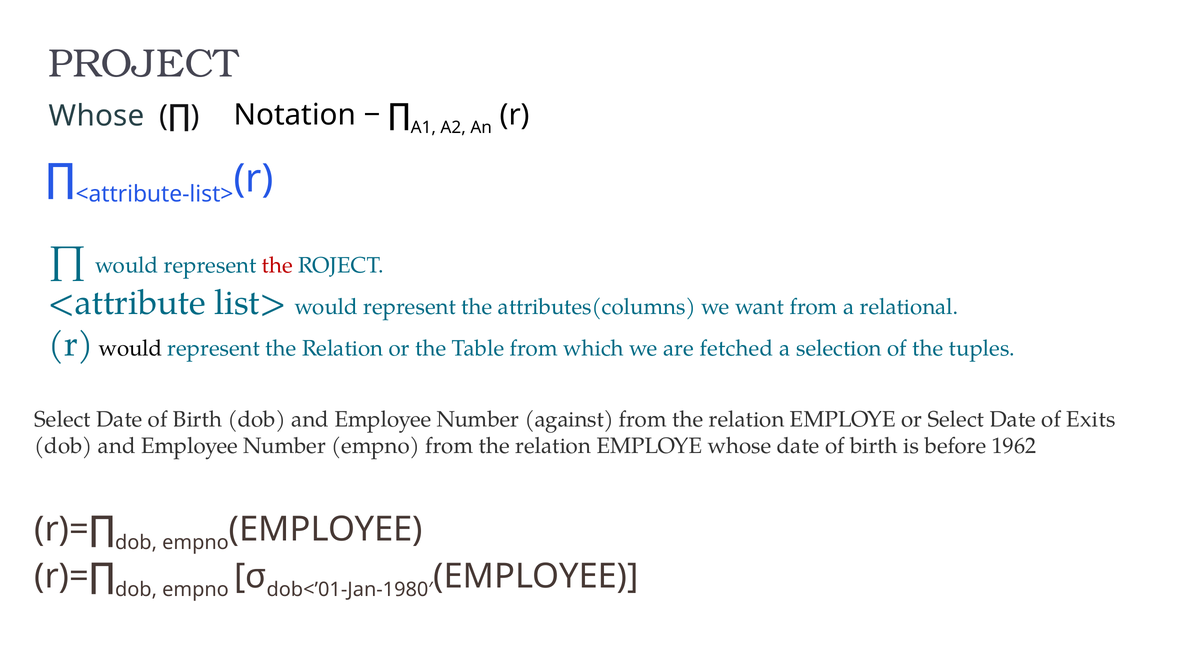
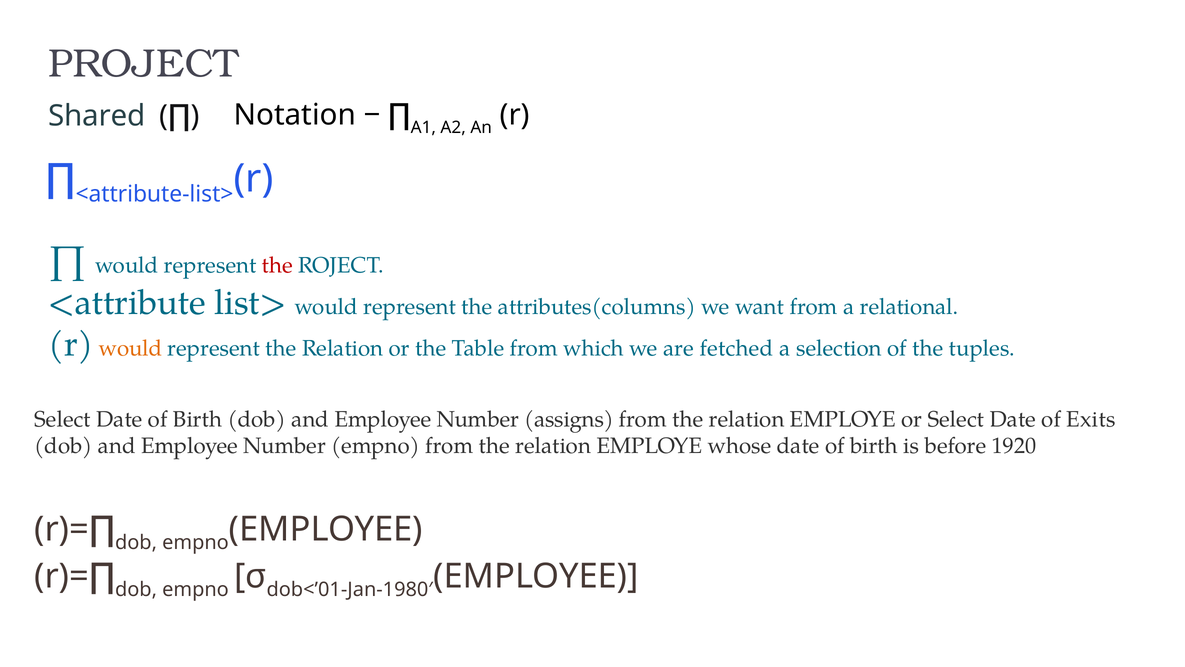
Whose: Whose -> Shared (97, 116)
would colour: black -> orange (131, 348)
against: against -> assigns (569, 419)
1962: 1962 -> 1920 (1014, 446)
